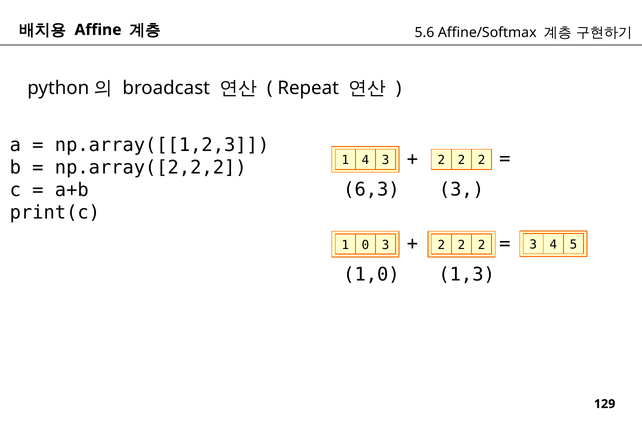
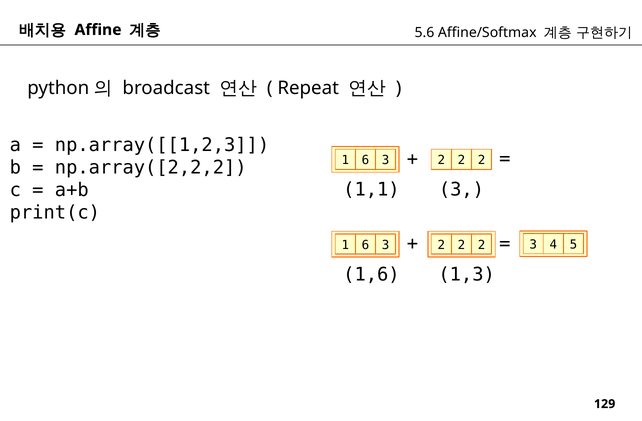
4: 4 -> 6 (365, 161)
6,3: 6,3 -> 1,1 (371, 190)
0: 0 -> 6 (365, 245)
1,0: 1,0 -> 1,6 (371, 275)
